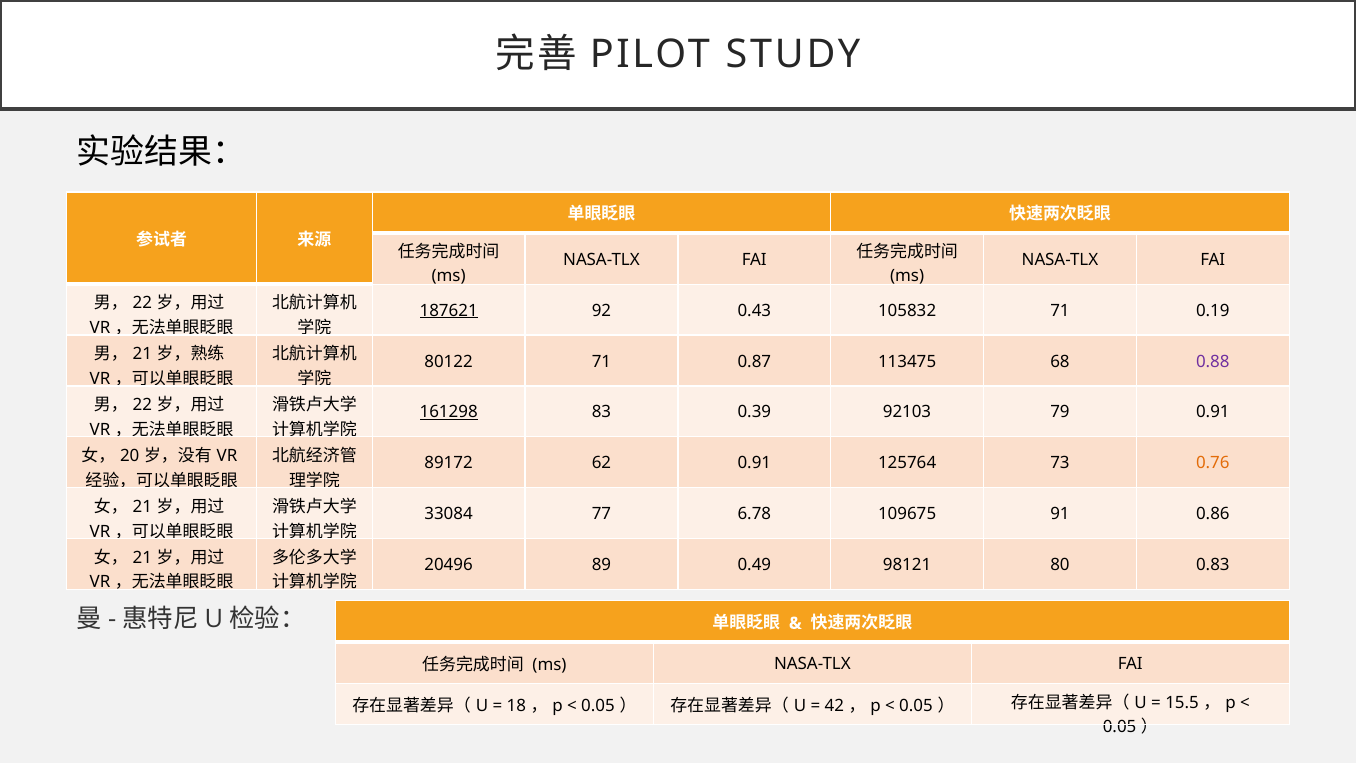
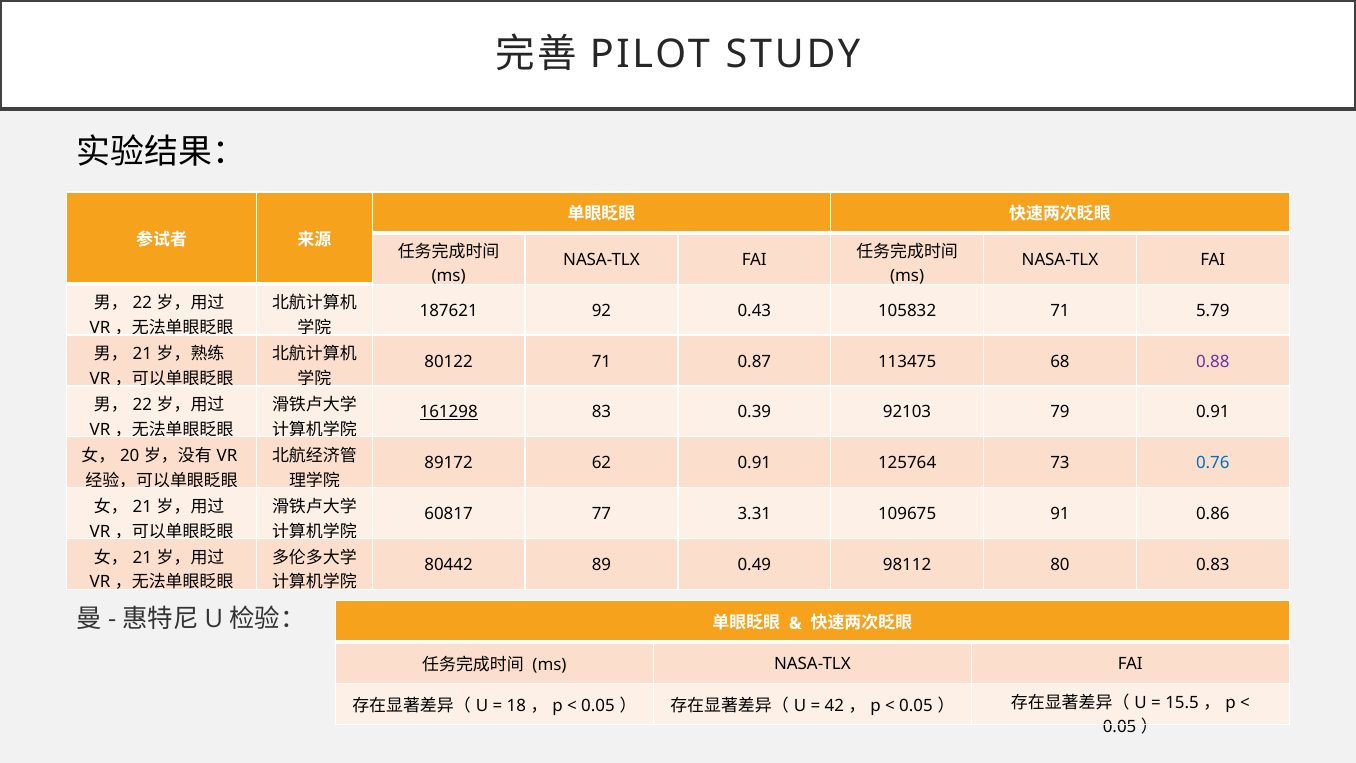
187621 underline: present -> none (449, 310)
0.19: 0.19 -> 5.79 (1213, 310)
0.76 colour: orange -> blue (1213, 463)
33084: 33084 -> 60817 (449, 514)
6.78: 6.78 -> 3.31 (754, 514)
20496: 20496 -> 80442 (449, 565)
98121: 98121 -> 98112 (907, 565)
